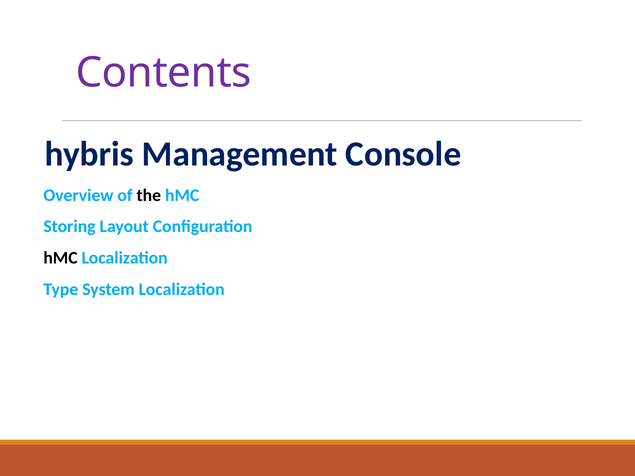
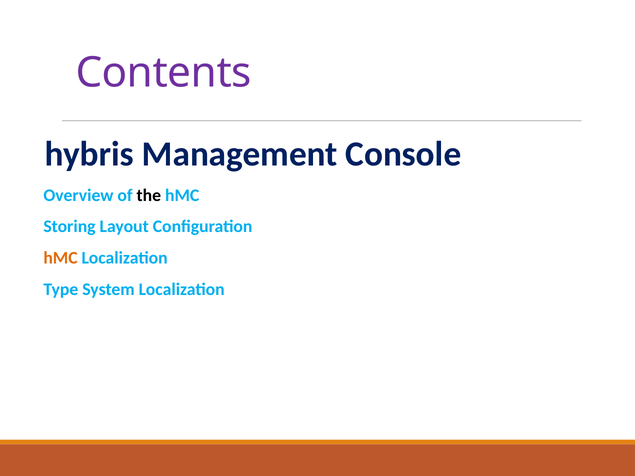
hMC colour: black -> orange (61, 258)
